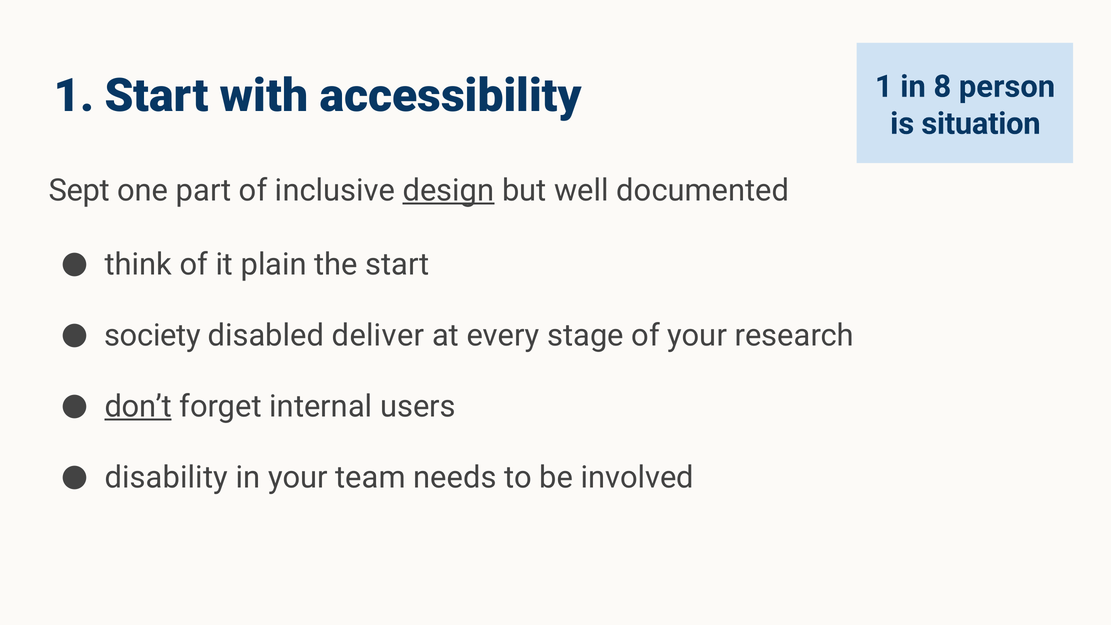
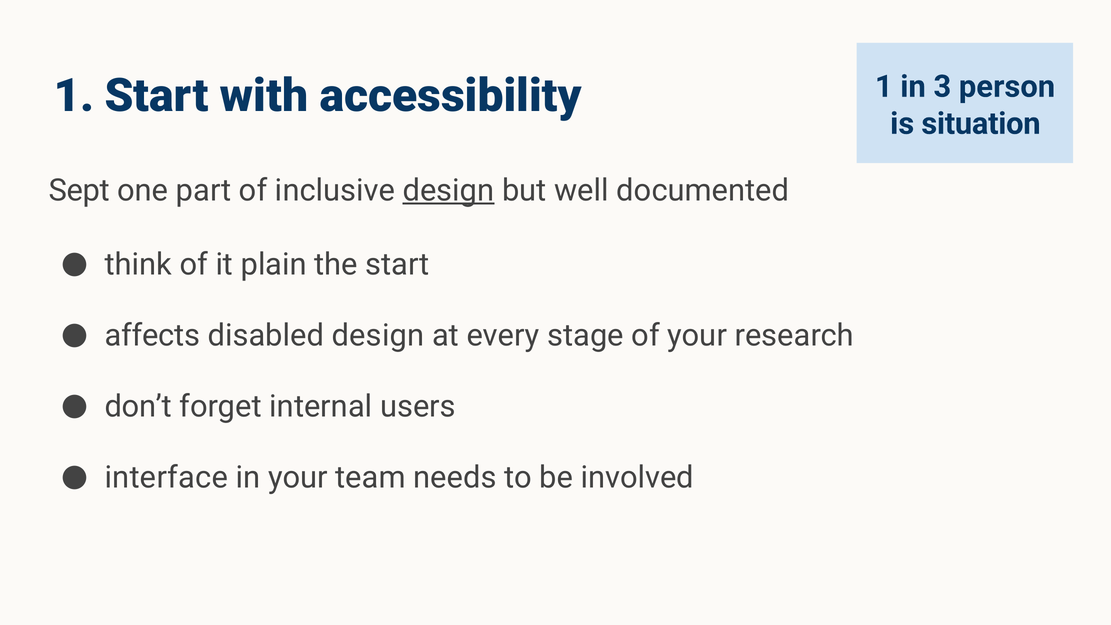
8: 8 -> 3 (942, 87)
society: society -> affects (152, 335)
disabled deliver: deliver -> design (378, 335)
don’t underline: present -> none (138, 406)
disability: disability -> interface (166, 477)
